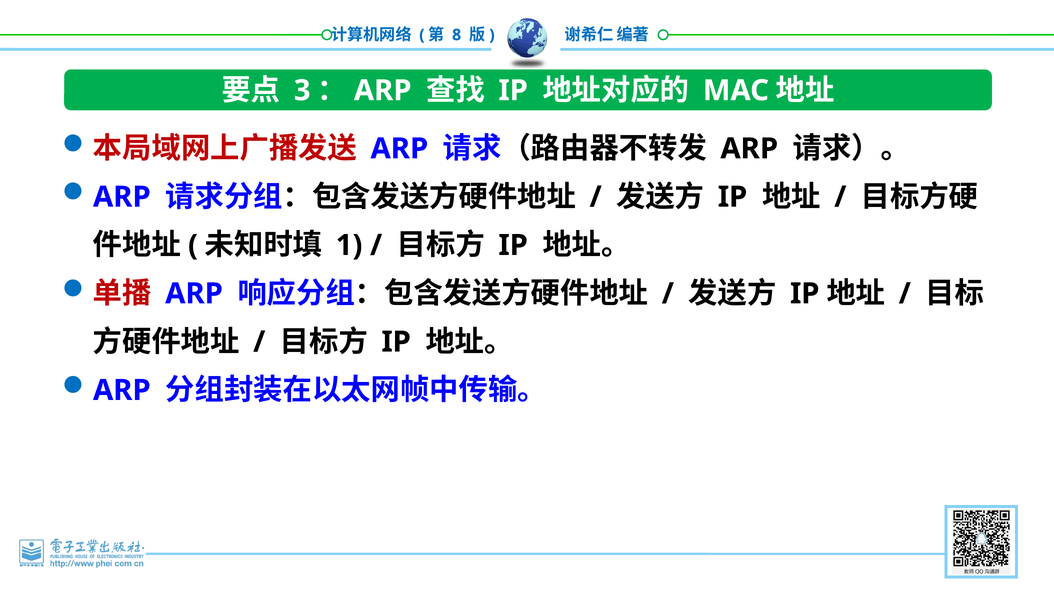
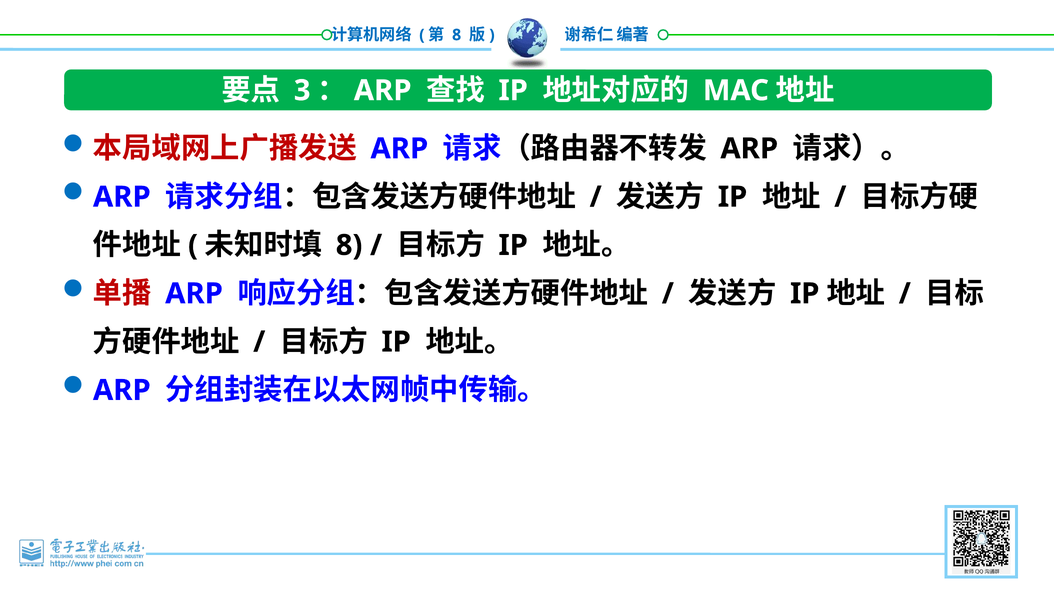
1: 1 -> 8 (349, 245)
